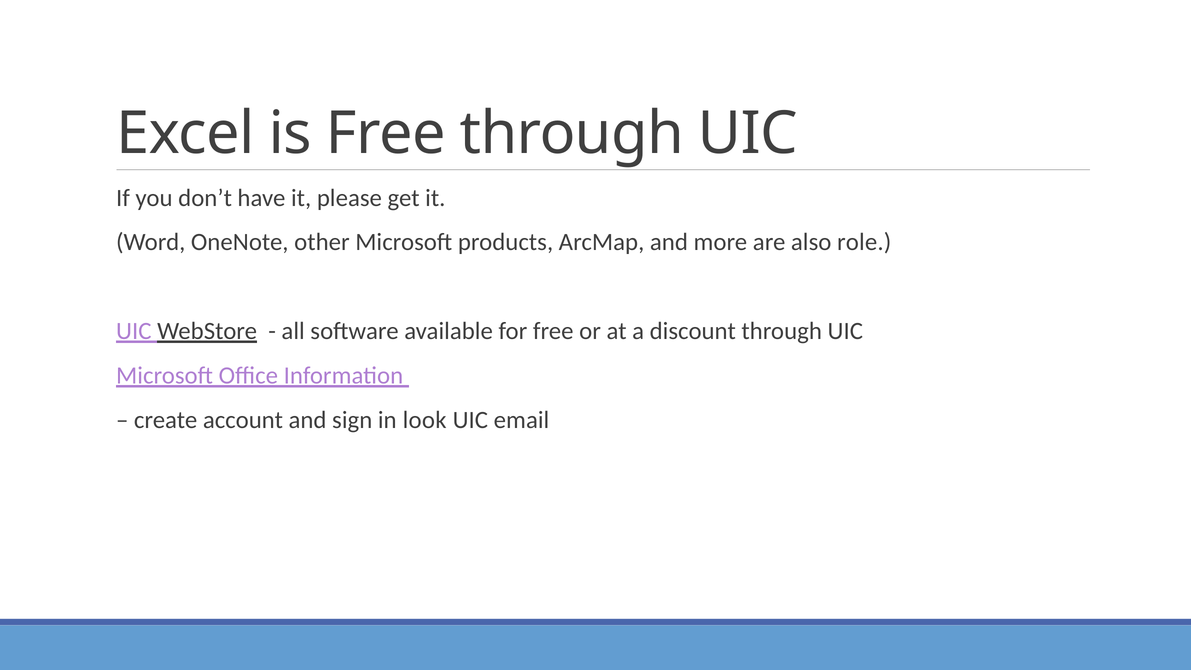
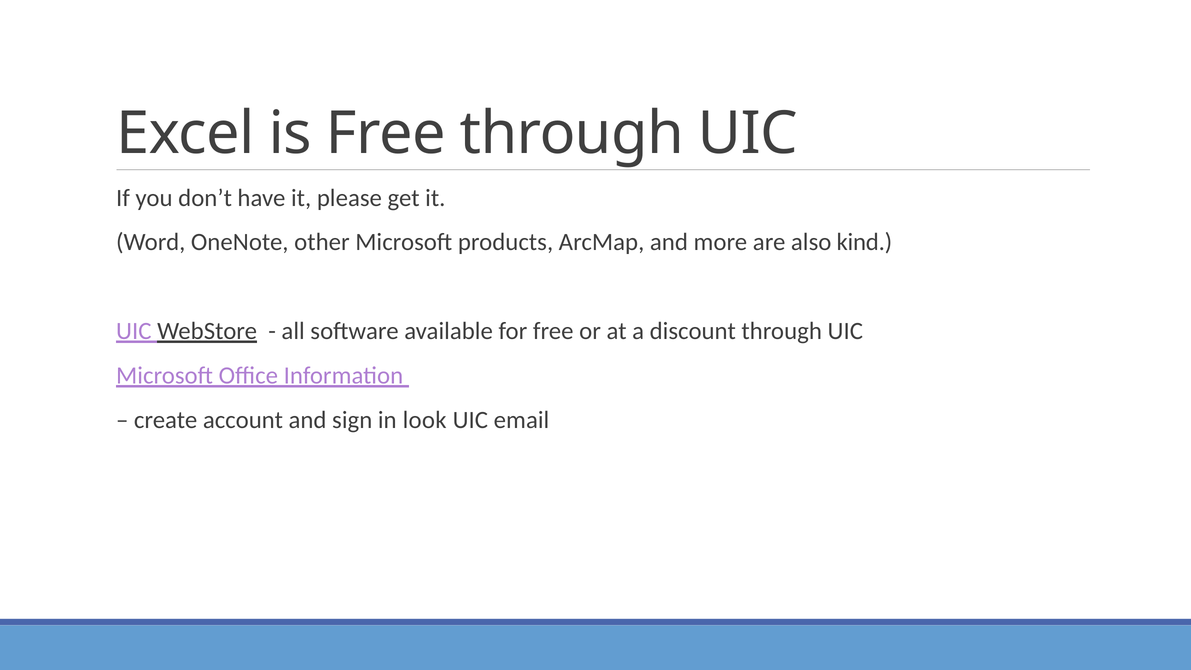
role: role -> kind (864, 242)
